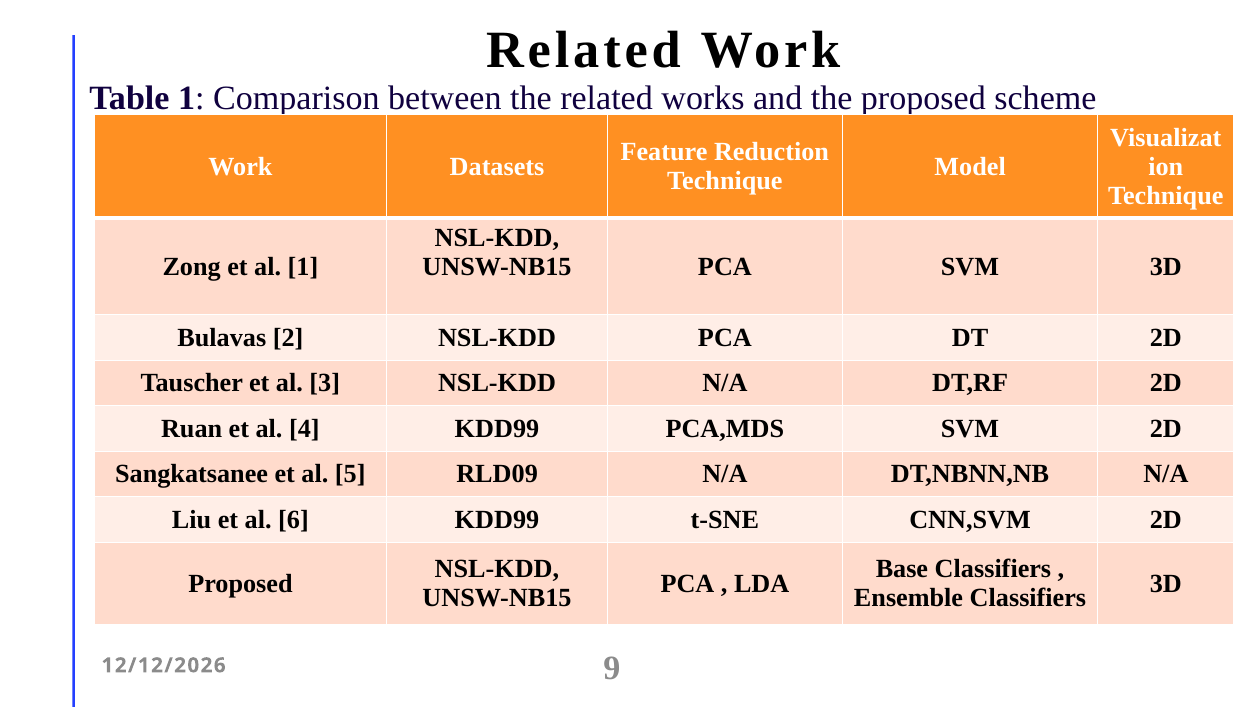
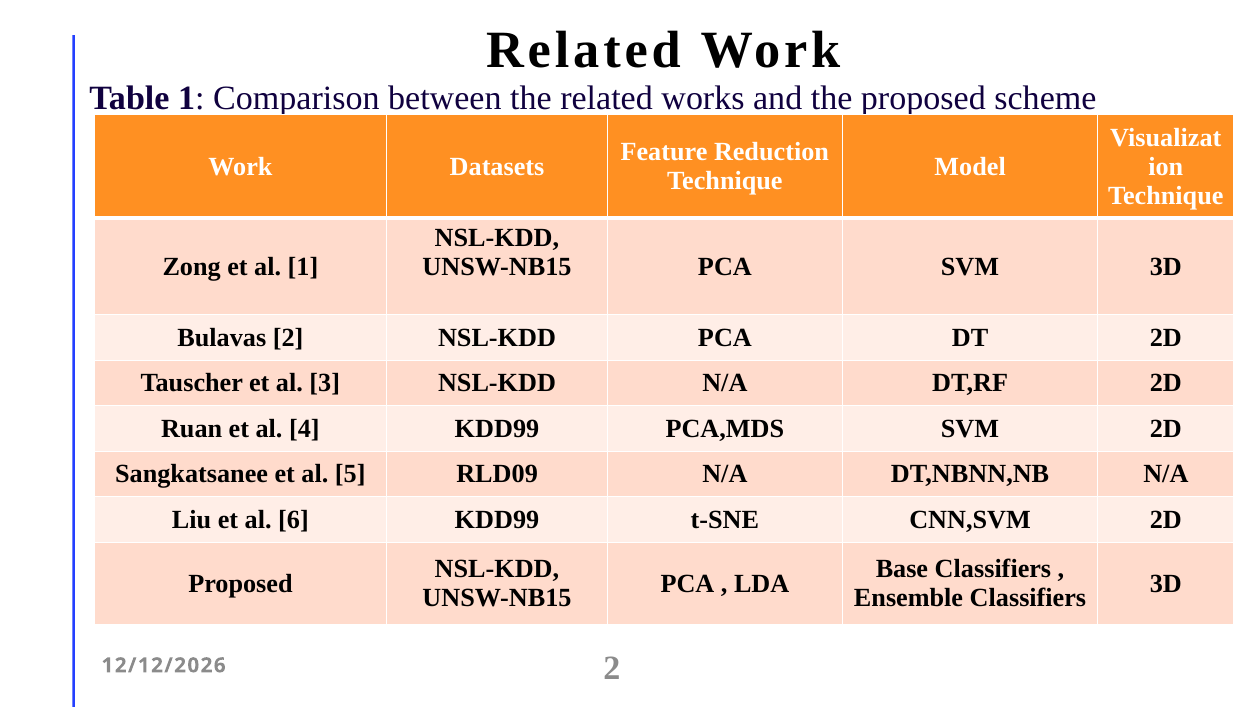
9: 9 -> 2 (612, 668)
